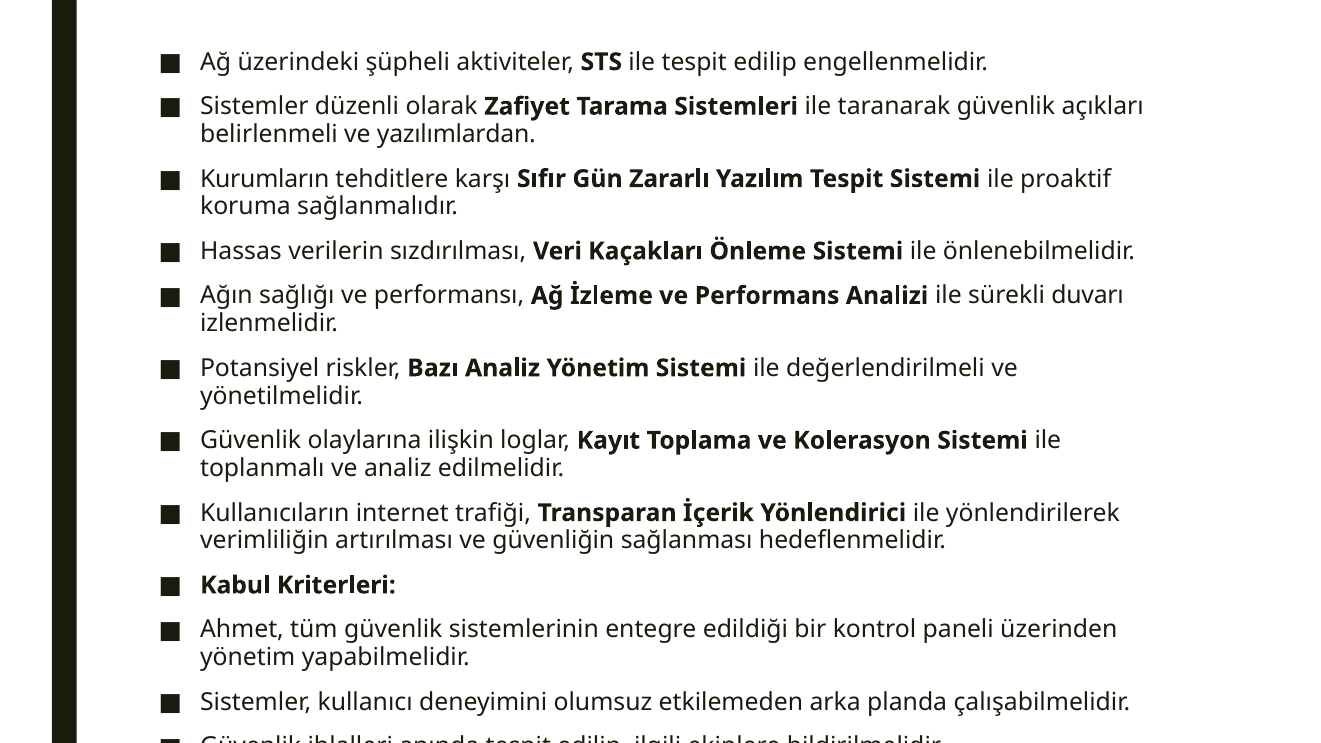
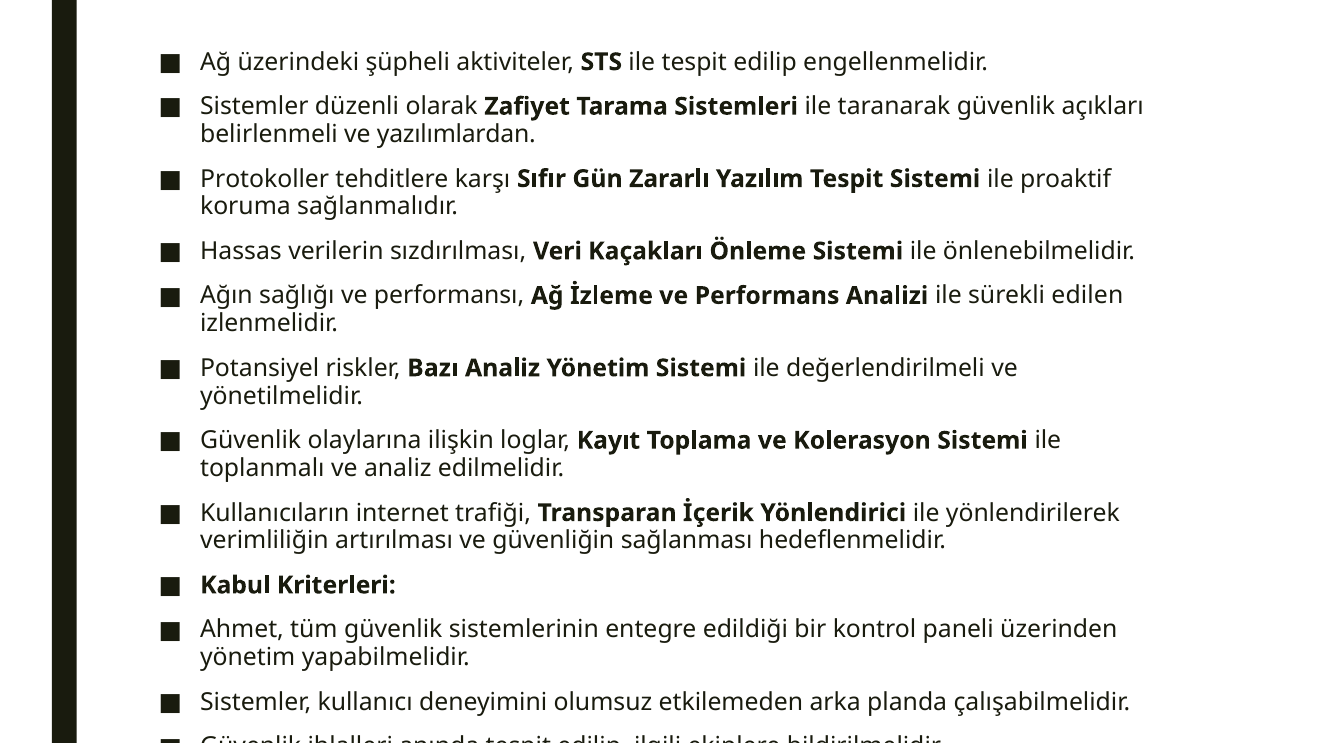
Kurumların: Kurumların -> Protokoller (265, 179)
duvarı: duvarı -> edilen (1087, 296)
